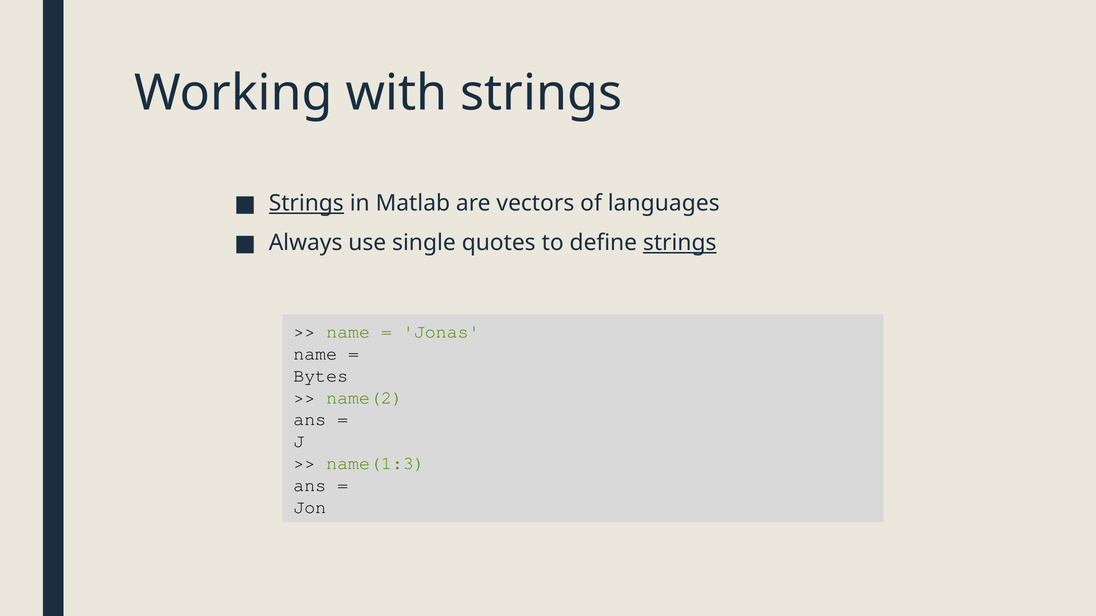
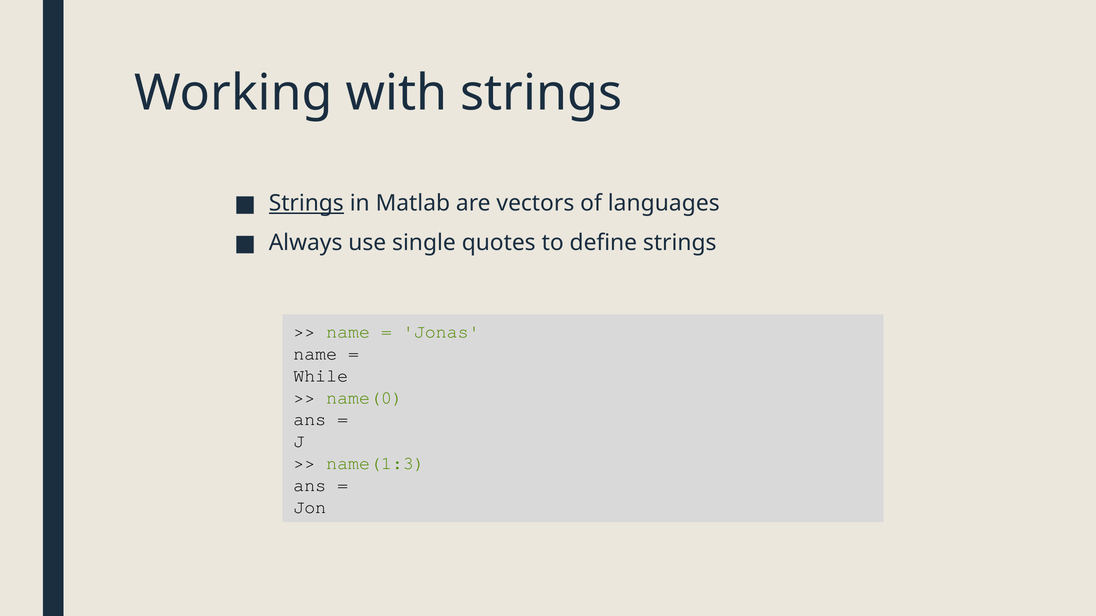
strings underline: present -> none (680, 243)
Bytes: Bytes -> While (321, 376)
name(2: name(2 -> name(0 (365, 398)
